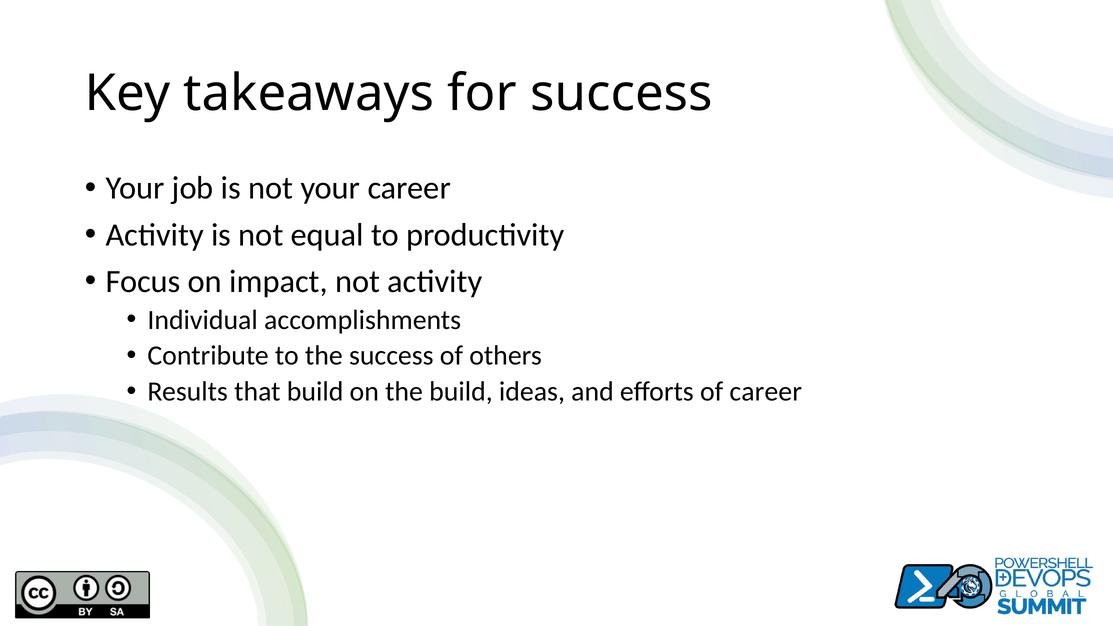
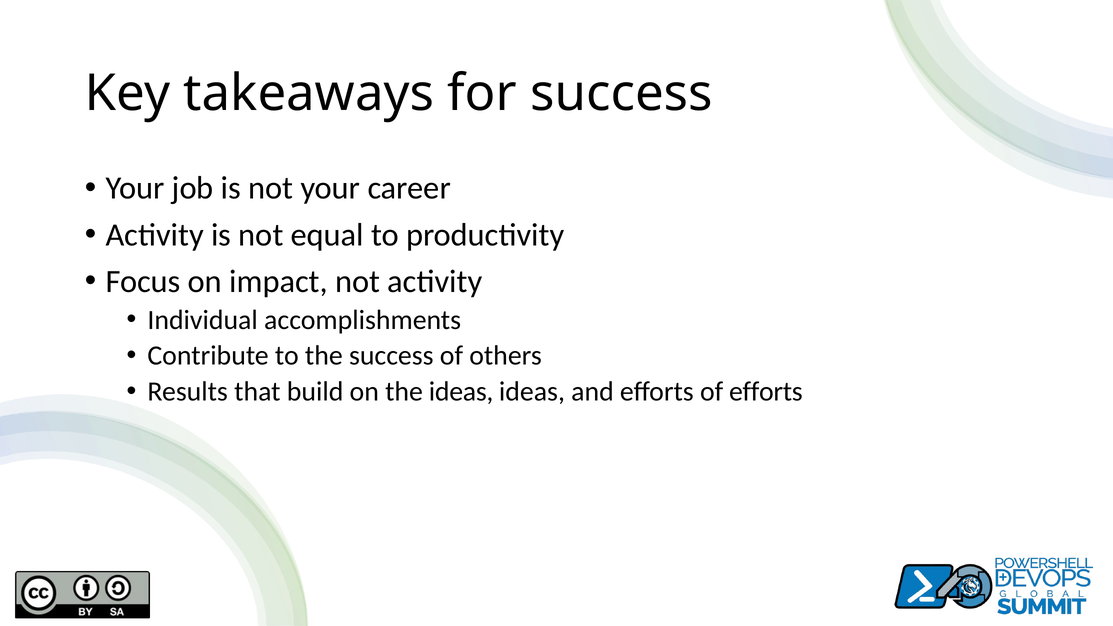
the build: build -> ideas (461, 392)
of career: career -> efforts (766, 392)
